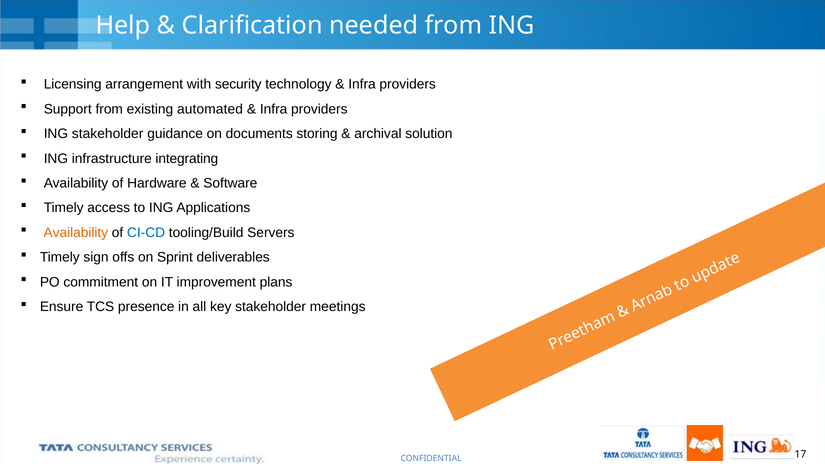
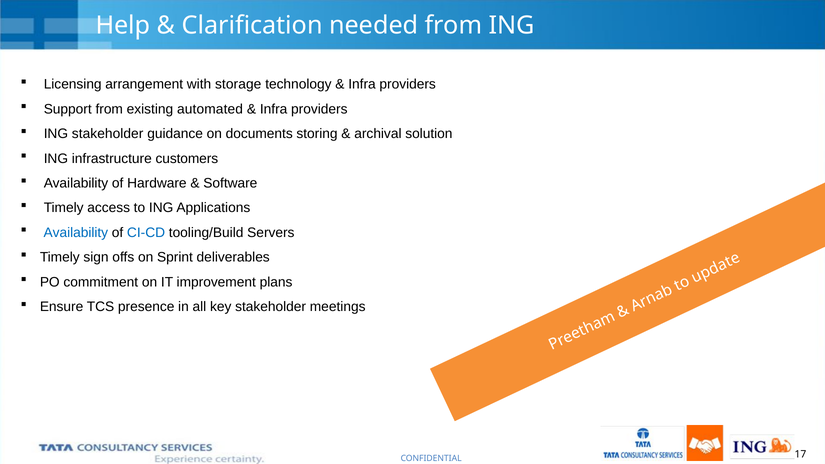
security: security -> storage (238, 84)
integrating: integrating -> customers (187, 159)
Availability colour: orange -> blue (76, 233)
